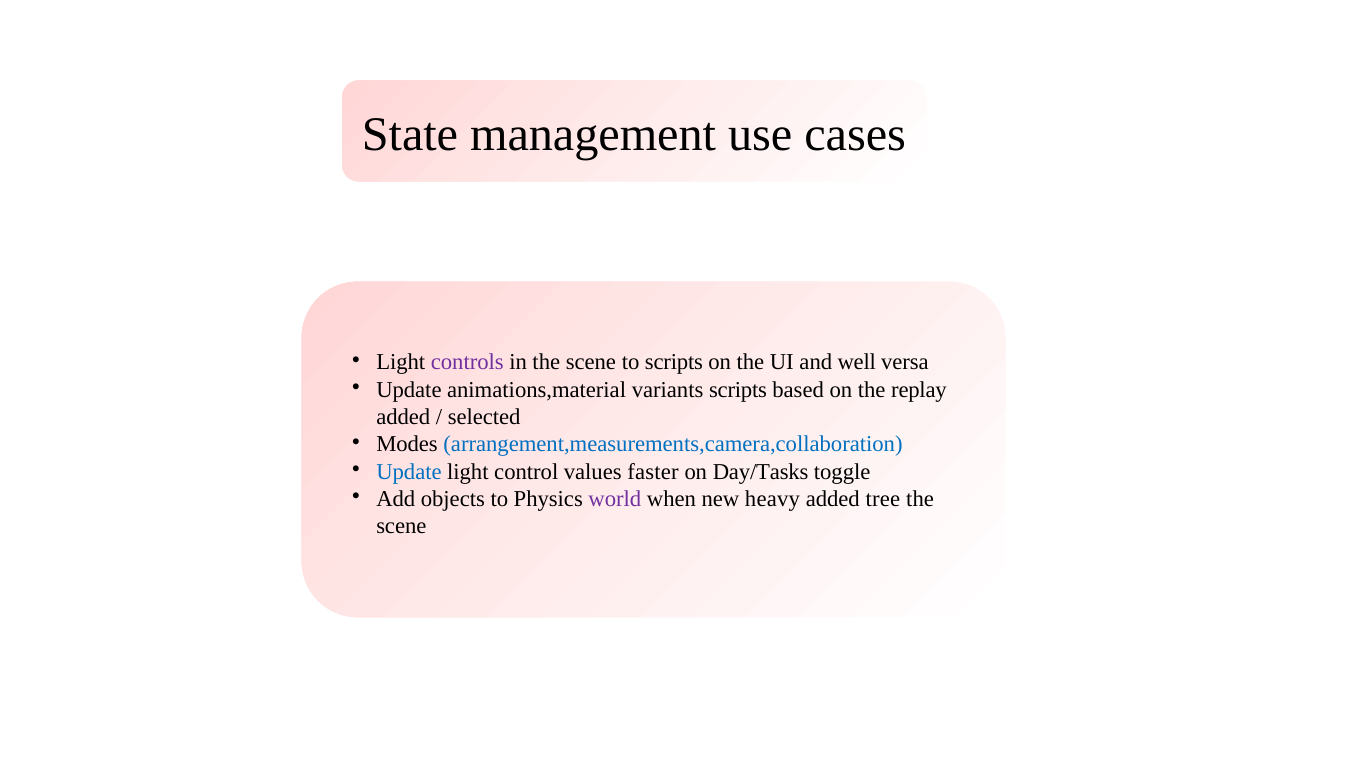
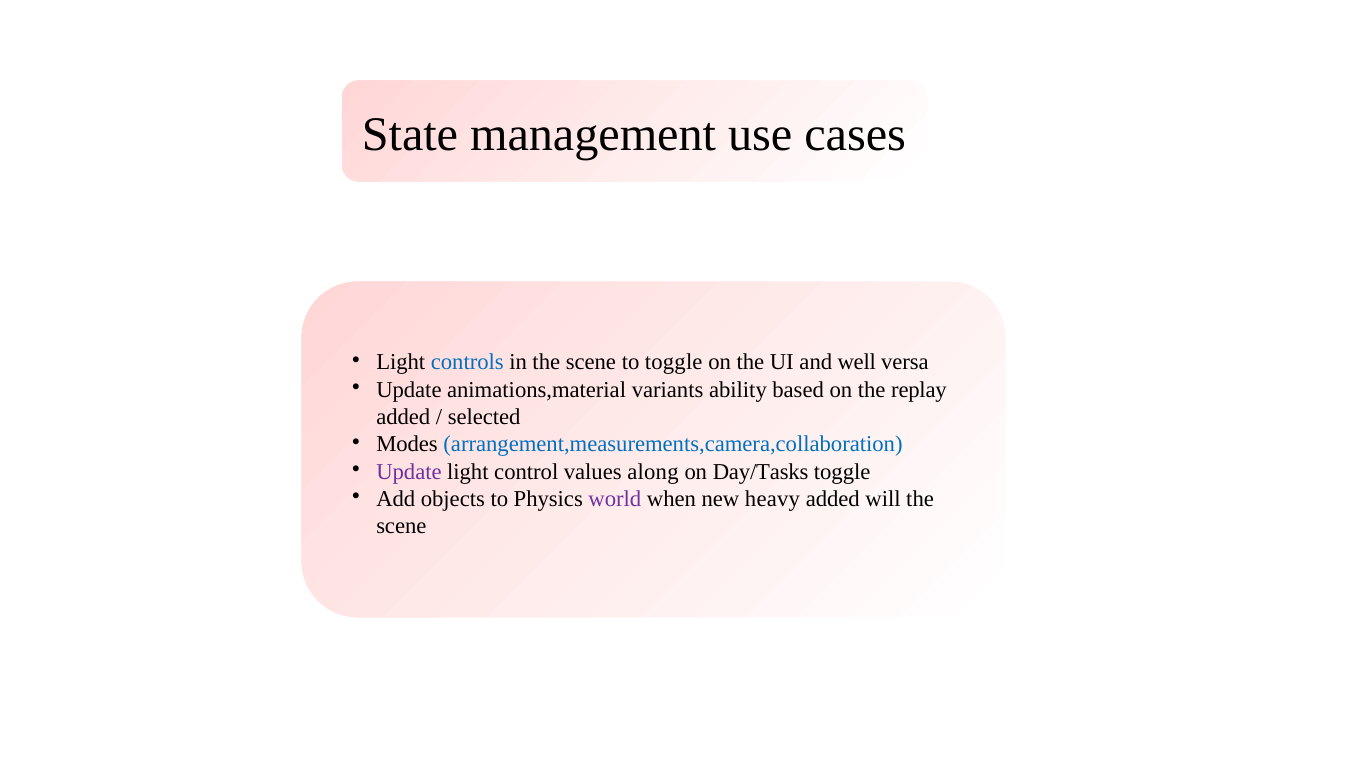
controls colour: purple -> blue (467, 362)
to scripts: scripts -> toggle (674, 362)
variants scripts: scripts -> ability (738, 390)
Update colour: blue -> purple (409, 471)
faster: faster -> along (653, 471)
tree: tree -> will (883, 499)
